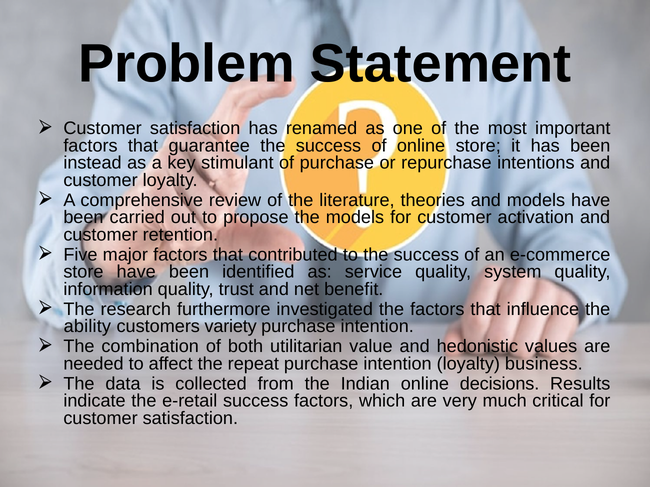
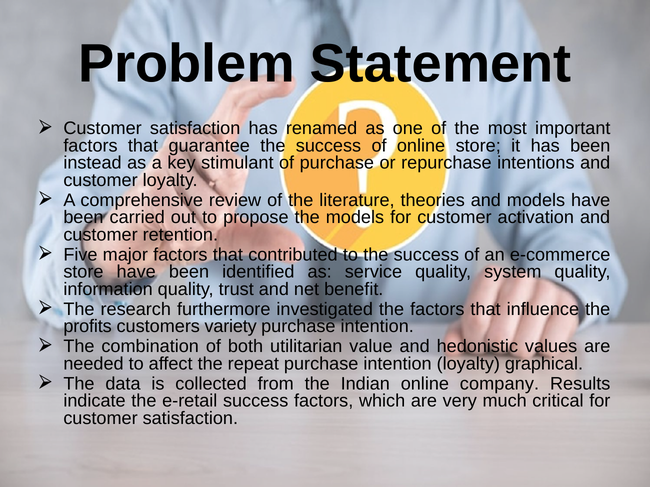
ability: ability -> profits (88, 327)
business: business -> graphical (544, 364)
decisions: decisions -> company (499, 384)
